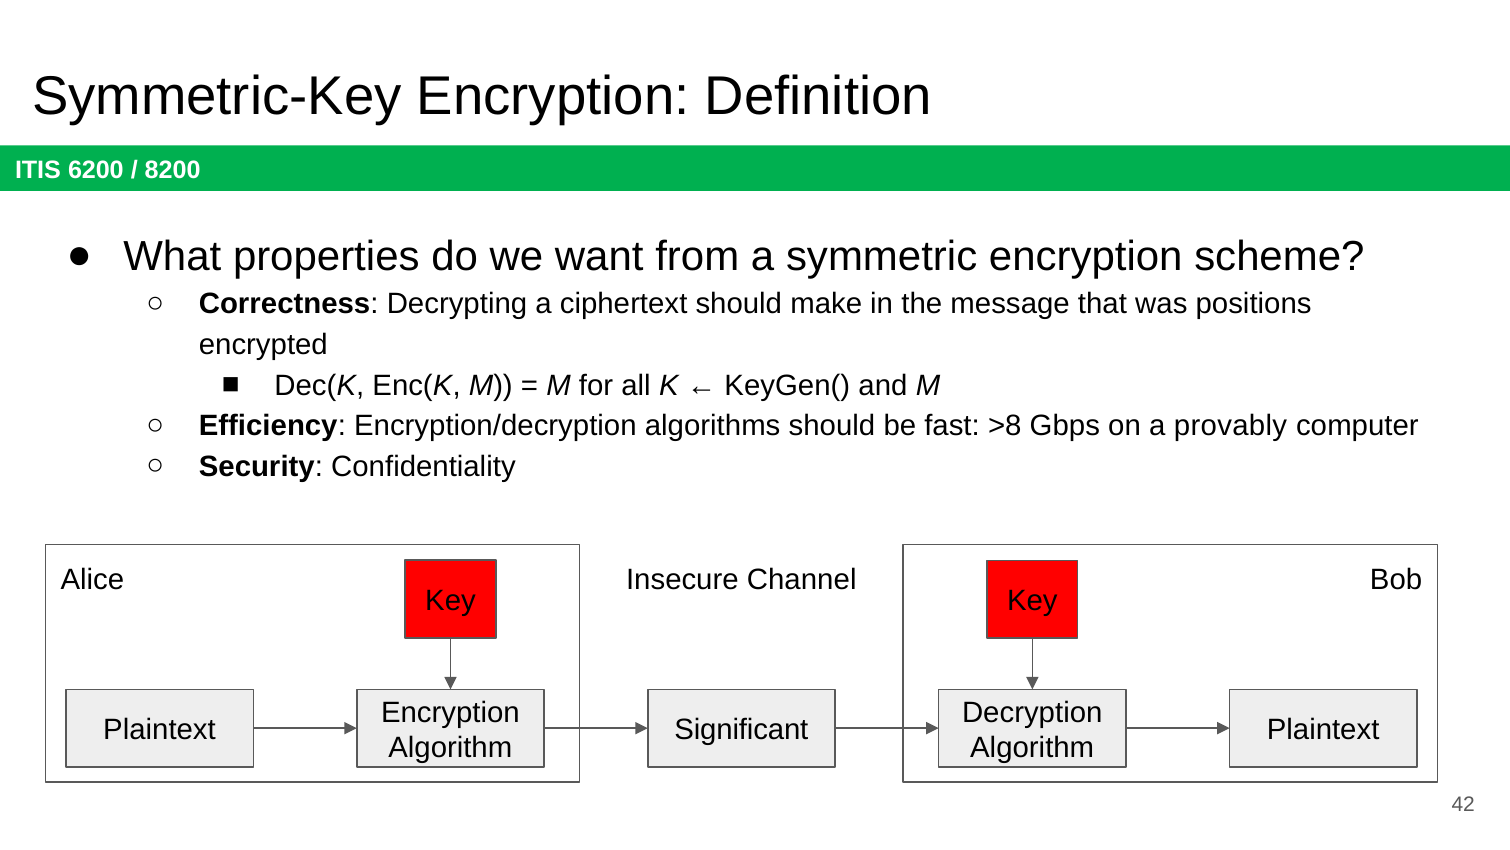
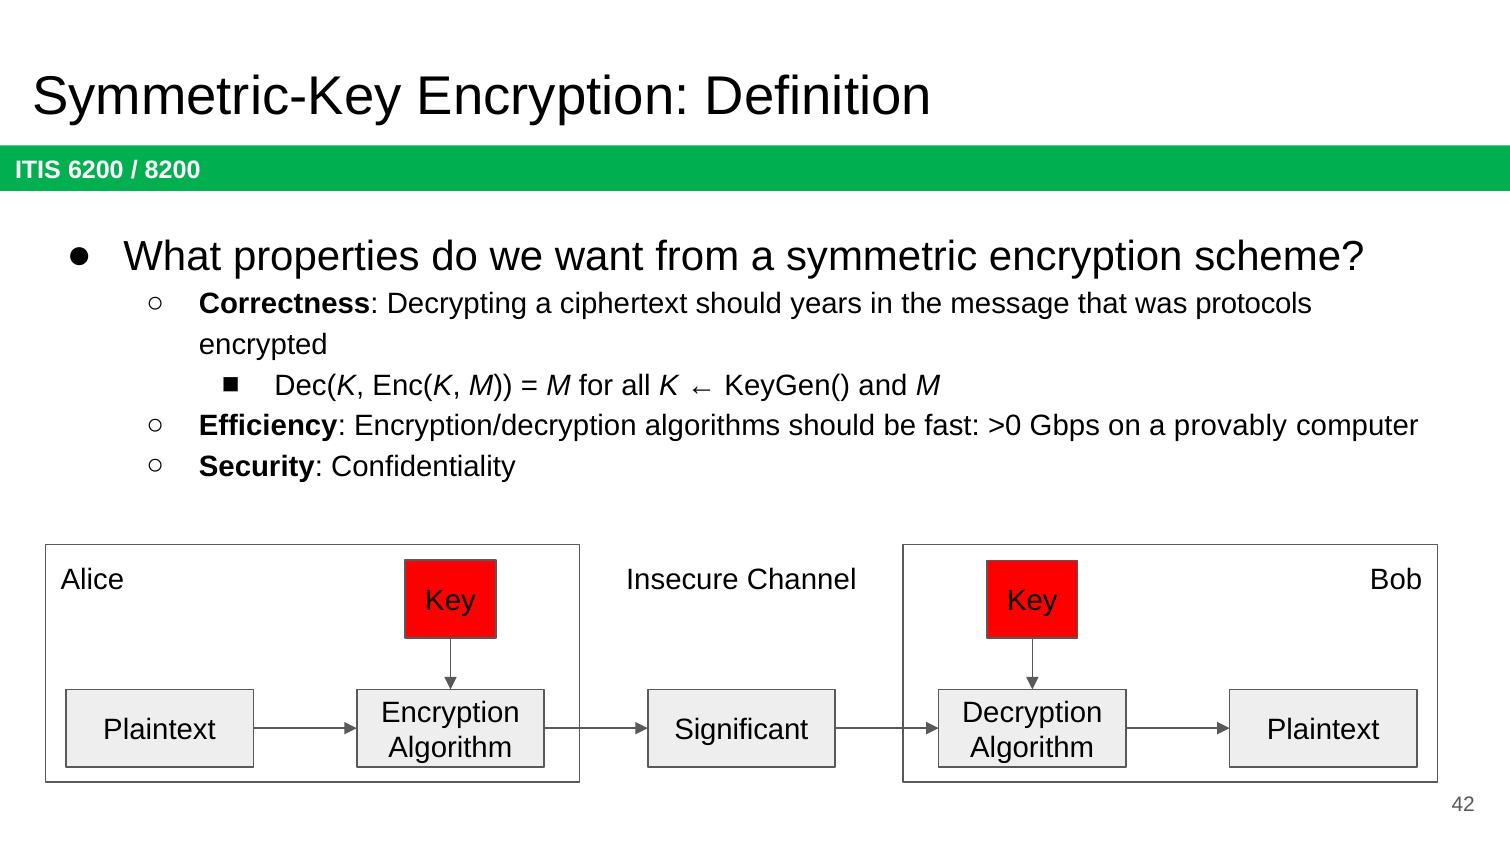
make: make -> years (826, 304)
positions: positions -> protocols (1254, 304)
>8: >8 -> >0 (1005, 426)
